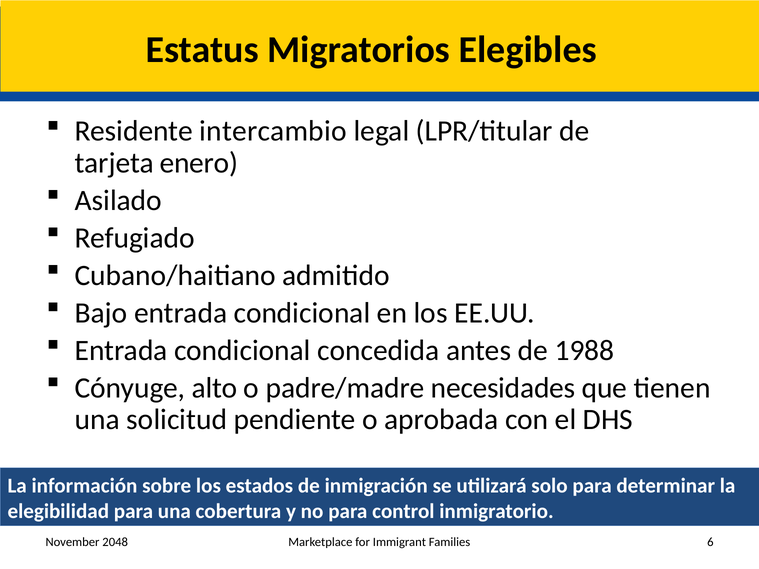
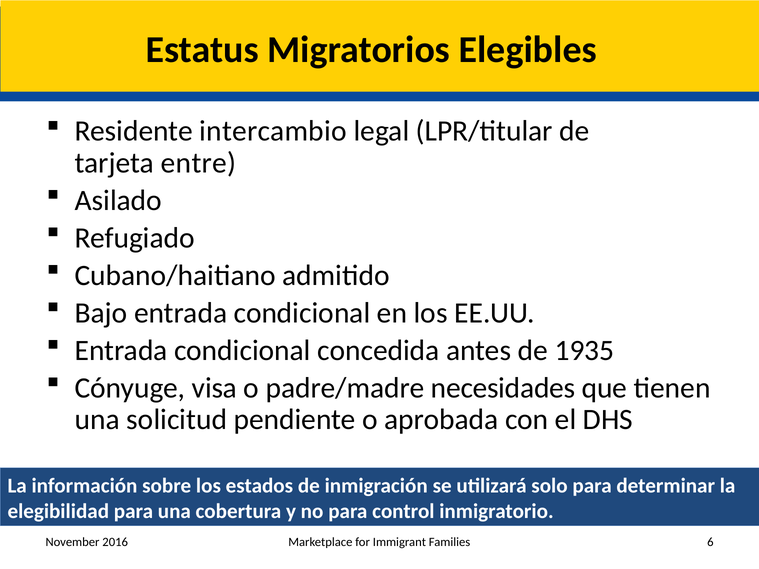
enero: enero -> entre (199, 163)
1988: 1988 -> 1935 (584, 351)
alto: alto -> visa (215, 388)
2048: 2048 -> 2016 (115, 542)
